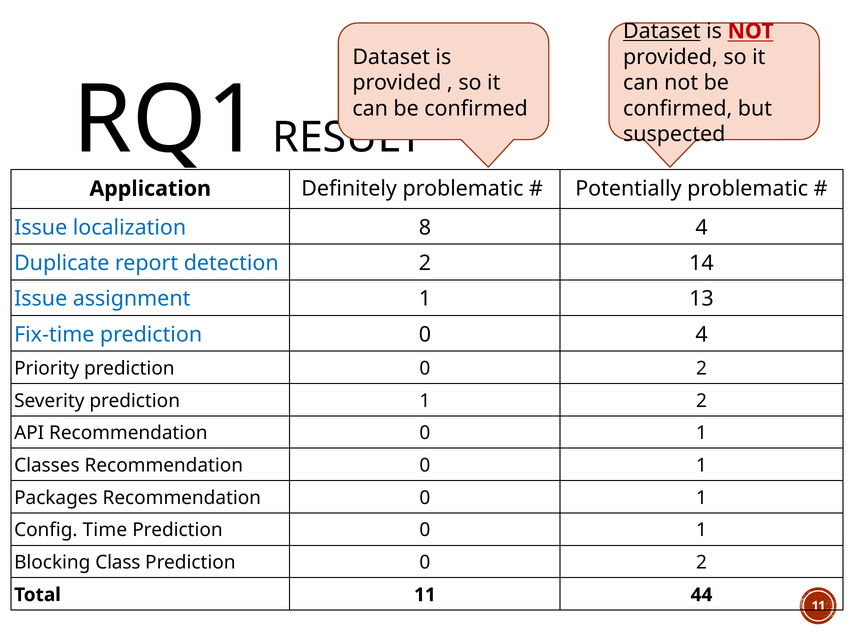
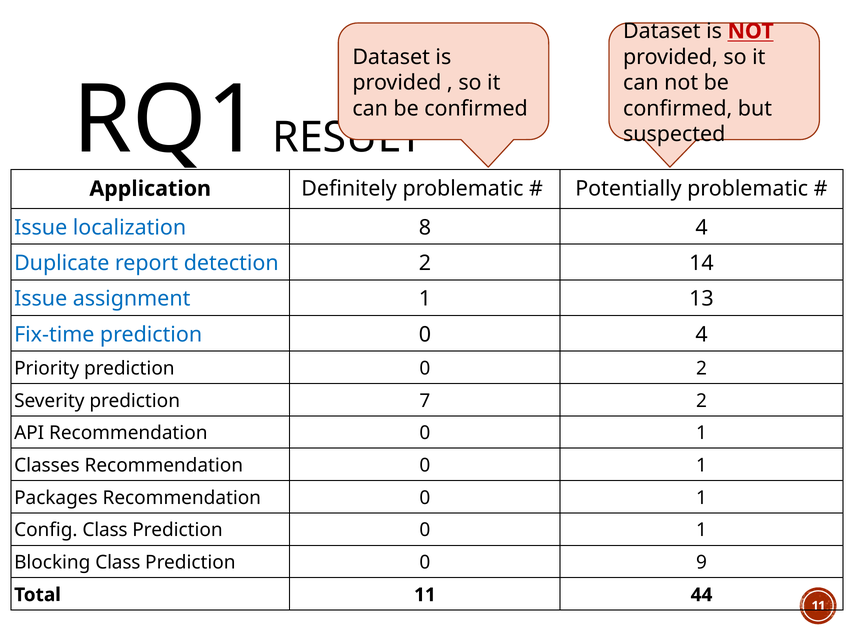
Dataset underline: present -> none (662, 31)
prediction 1: 1 -> 7 (425, 400)
Config Time: Time -> Class (105, 530)
2: 2 -> 9 (701, 562)
